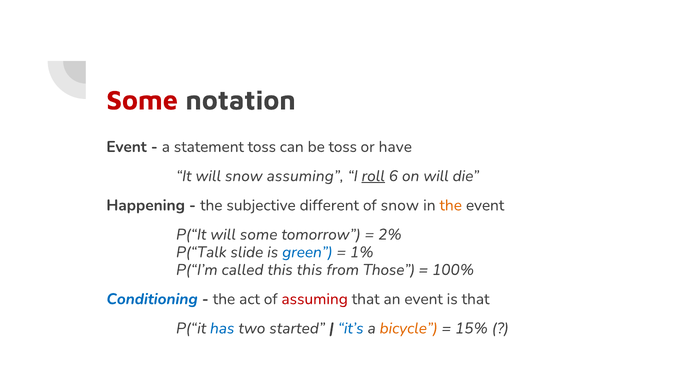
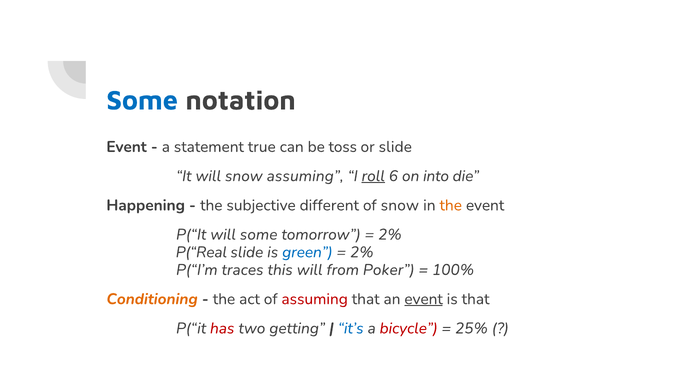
Some colour: red -> blue (142, 100)
statement toss: toss -> true (262, 147)
or have: have -> slide (395, 147)
on will: will -> into (436, 176)
P(“Talk: P(“Talk -> P(“Real (201, 252)
1%: 1% -> 2% (362, 252)
called: called -> traces (243, 270)
this this: this -> will (310, 270)
Those: Those -> Poker (389, 270)
Conditioning colour: blue -> orange (152, 299)
event underline: none -> present (424, 299)
has colour: blue -> red (222, 328)
started: started -> getting (297, 328)
bicycle colour: orange -> red (409, 328)
15%: 15% -> 25% (471, 328)
